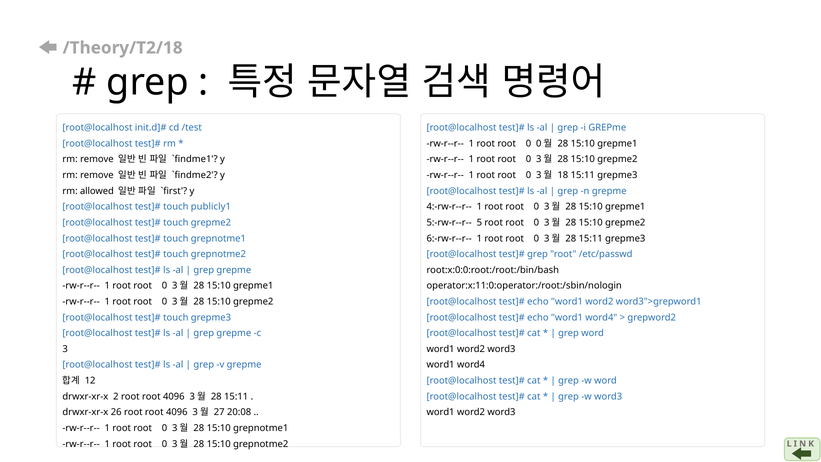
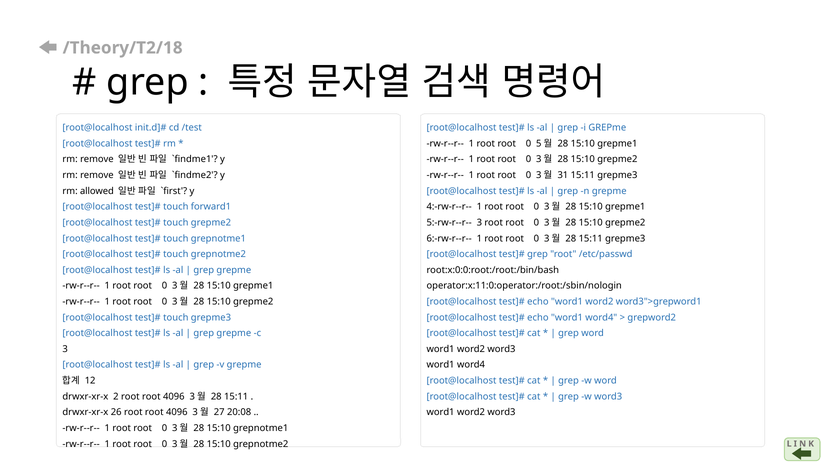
0 0: 0 -> 5 (539, 143)
18: 18 -> 31 (563, 175)
publicly1: publicly1 -> forward1 (211, 207)
5:-rw-r--r-- 5: 5 -> 3 (479, 222)
